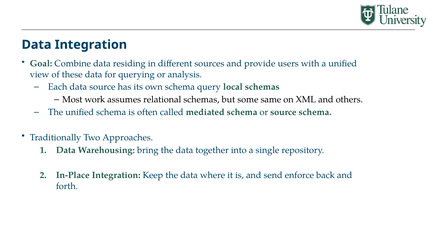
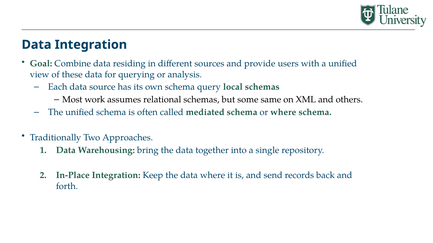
or source: source -> where (283, 112)
enforce: enforce -> records (299, 176)
